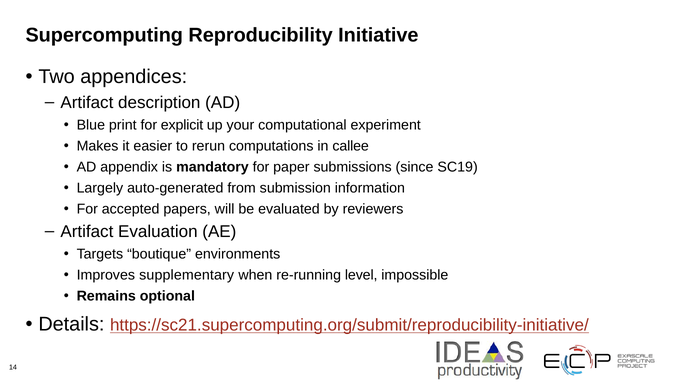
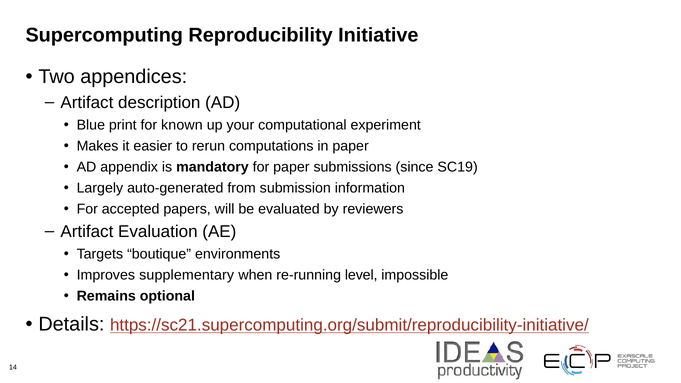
explicit: explicit -> known (182, 125)
in callee: callee -> paper (351, 146)
